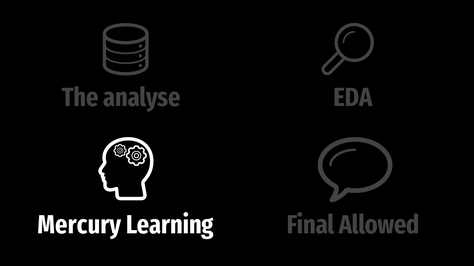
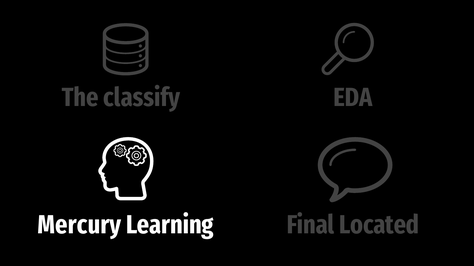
analyse: analyse -> classify (142, 98)
Allowed: Allowed -> Located (379, 225)
